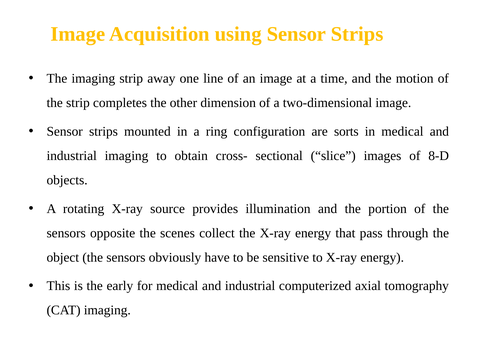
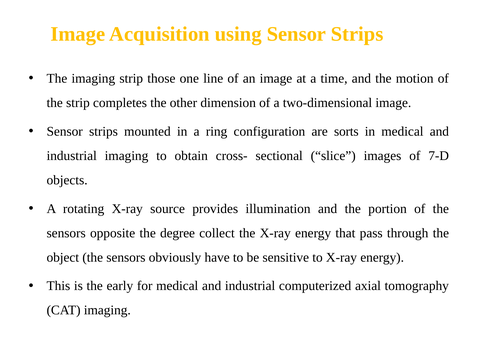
away: away -> those (161, 79)
8-D: 8-D -> 7-D (439, 156)
scenes: scenes -> degree (178, 233)
